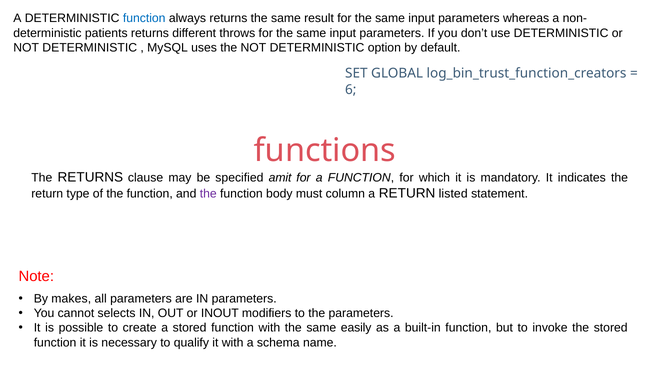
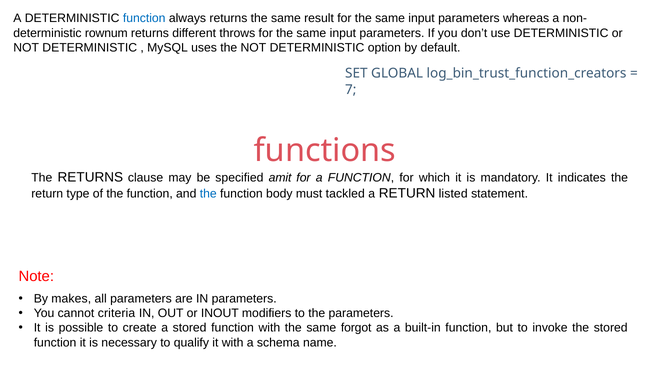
patients: patients -> rownum (106, 33)
6: 6 -> 7 (351, 89)
the colour: purple -> blue (208, 194)
column: column -> tackled (345, 194)
selects: selects -> criteria (116, 313)
easily: easily -> forgot (356, 328)
